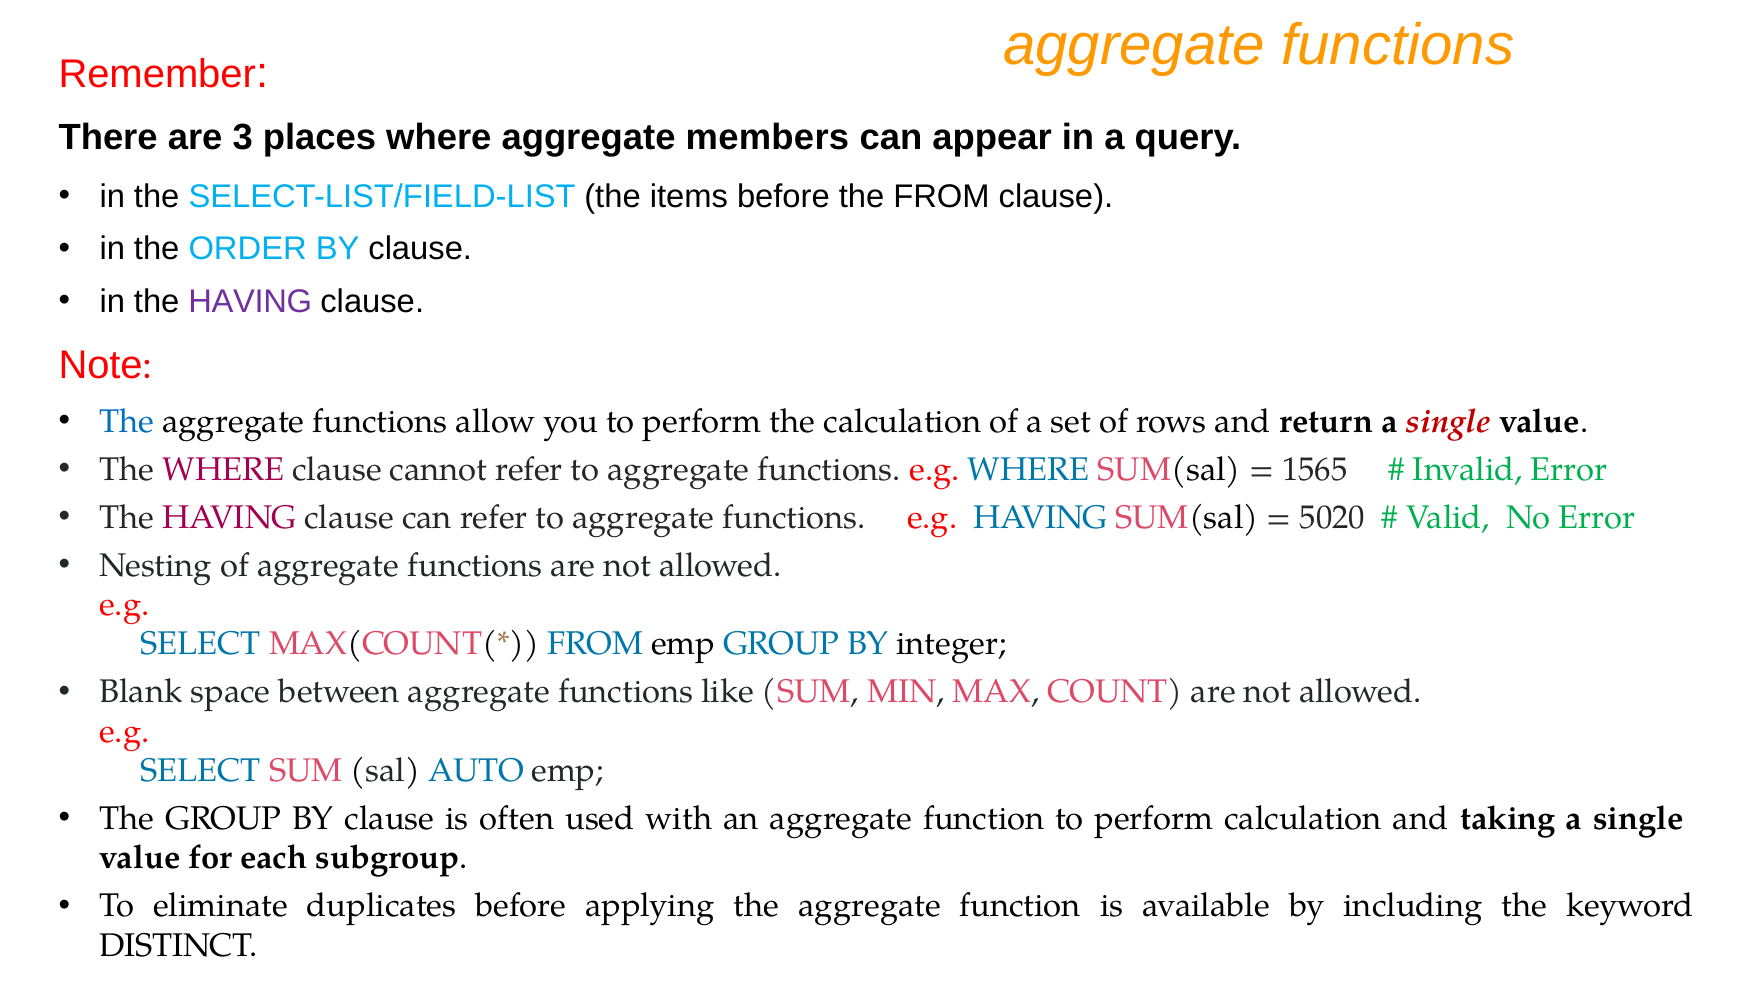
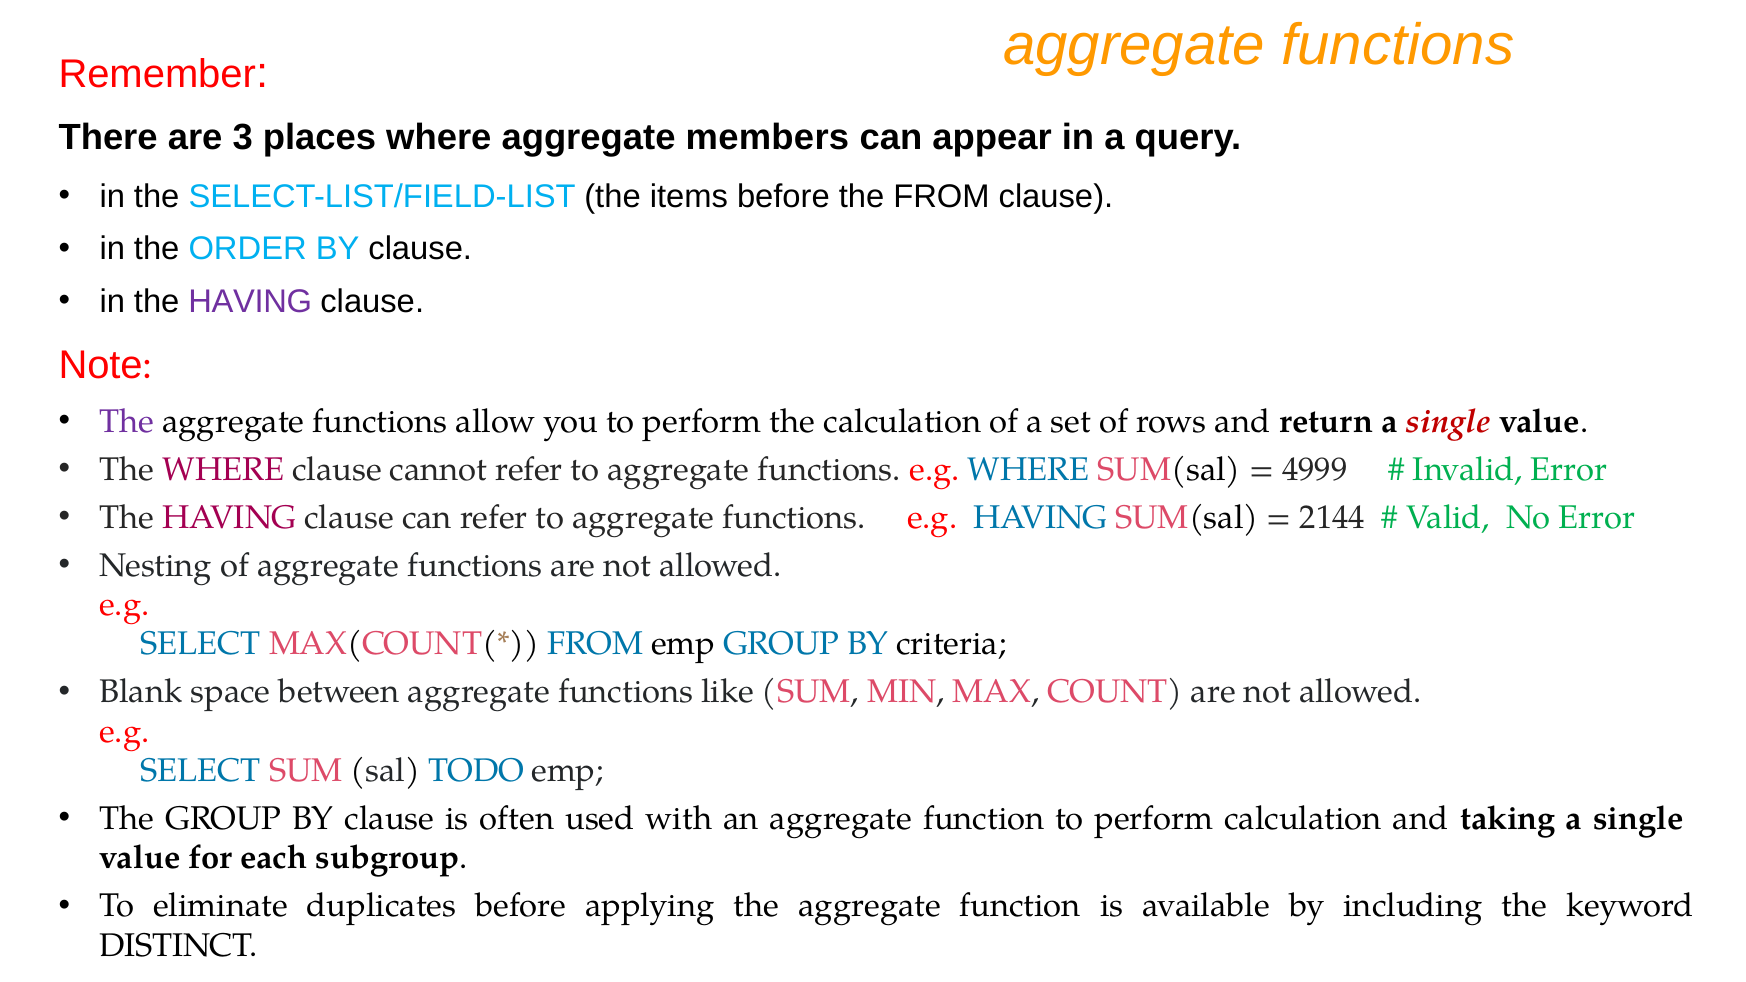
The colour: blue -> purple (127, 422)
1565: 1565 -> 4999 (1315, 470)
5020: 5020 -> 2144 (1333, 518)
integer: integer -> criteria (951, 644)
AUTO: AUTO -> TODO (476, 771)
